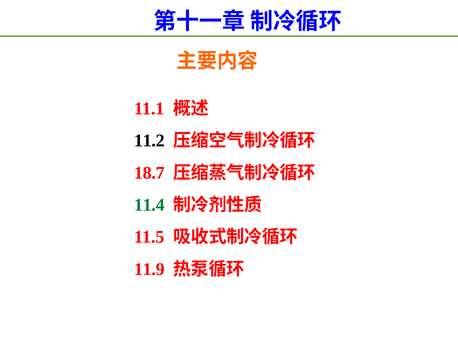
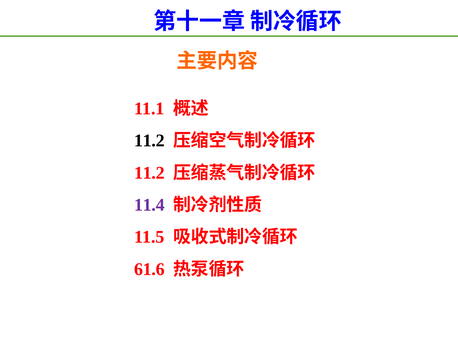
18.7: 18.7 -> 11.2 (149, 173)
11.4 colour: green -> purple (149, 205)
11.9: 11.9 -> 61.6 (149, 269)
